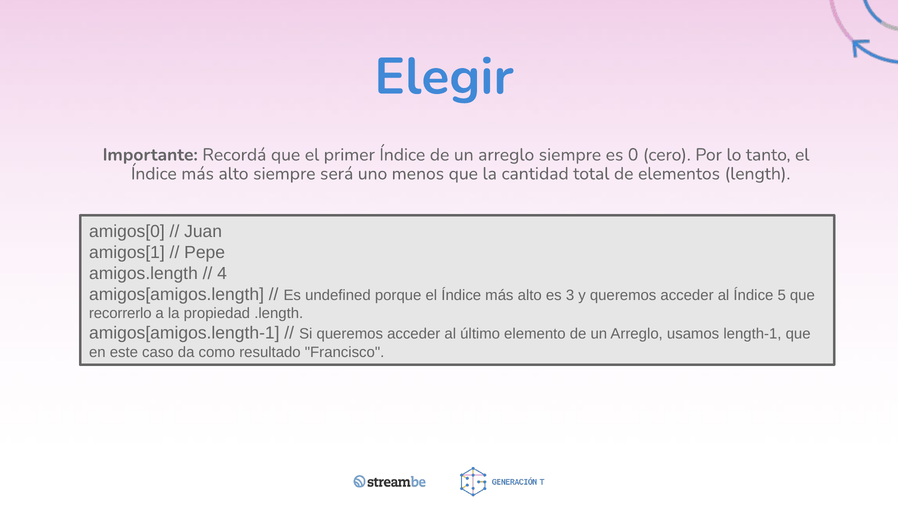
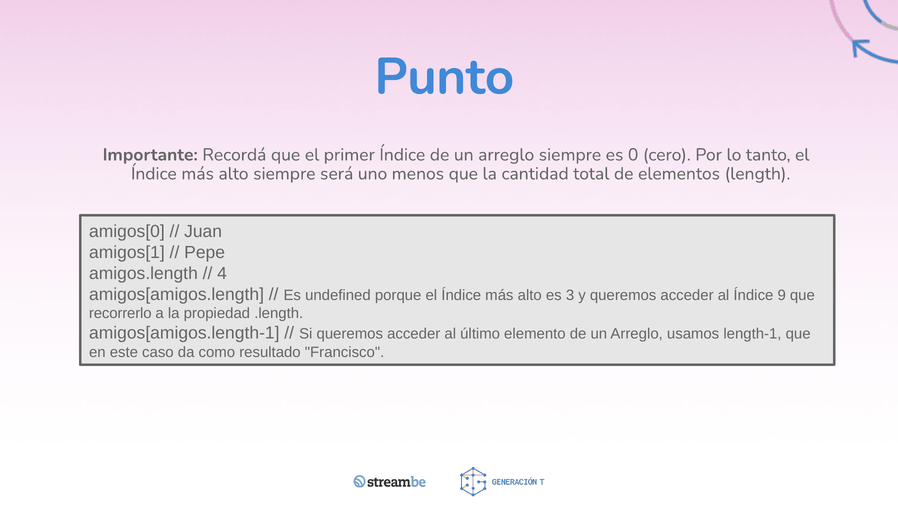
Elegir: Elegir -> Punto (444, 77)
5: 5 -> 9 (782, 295)
